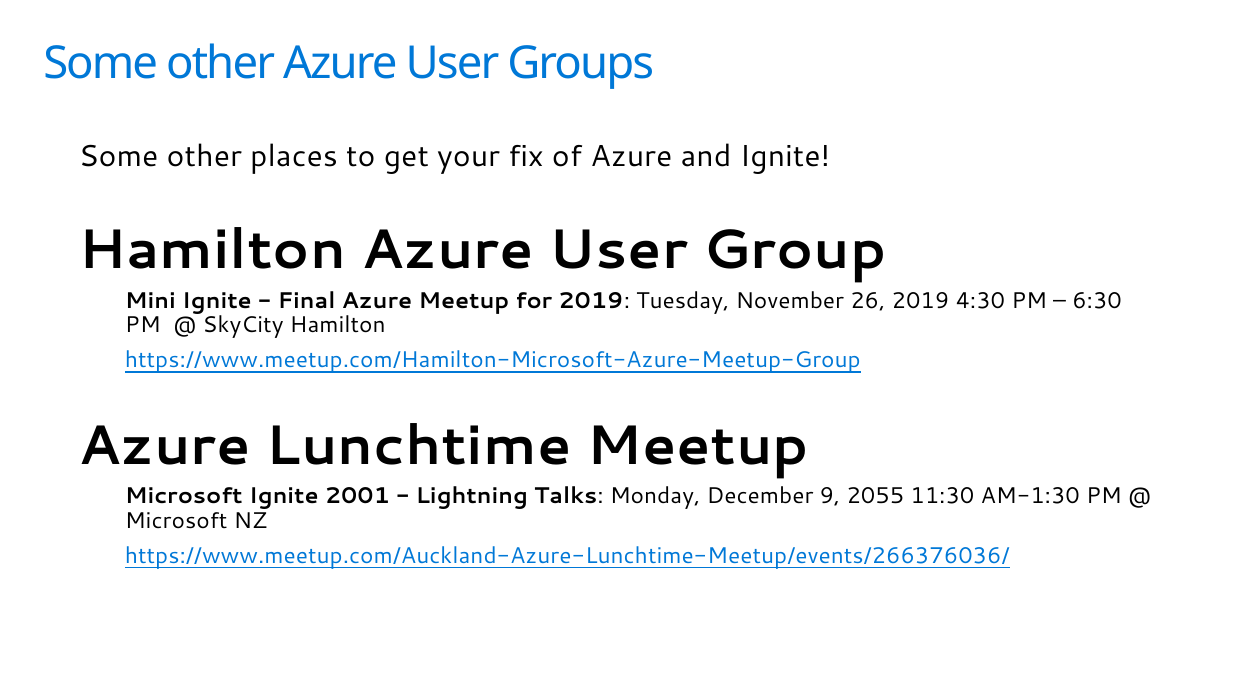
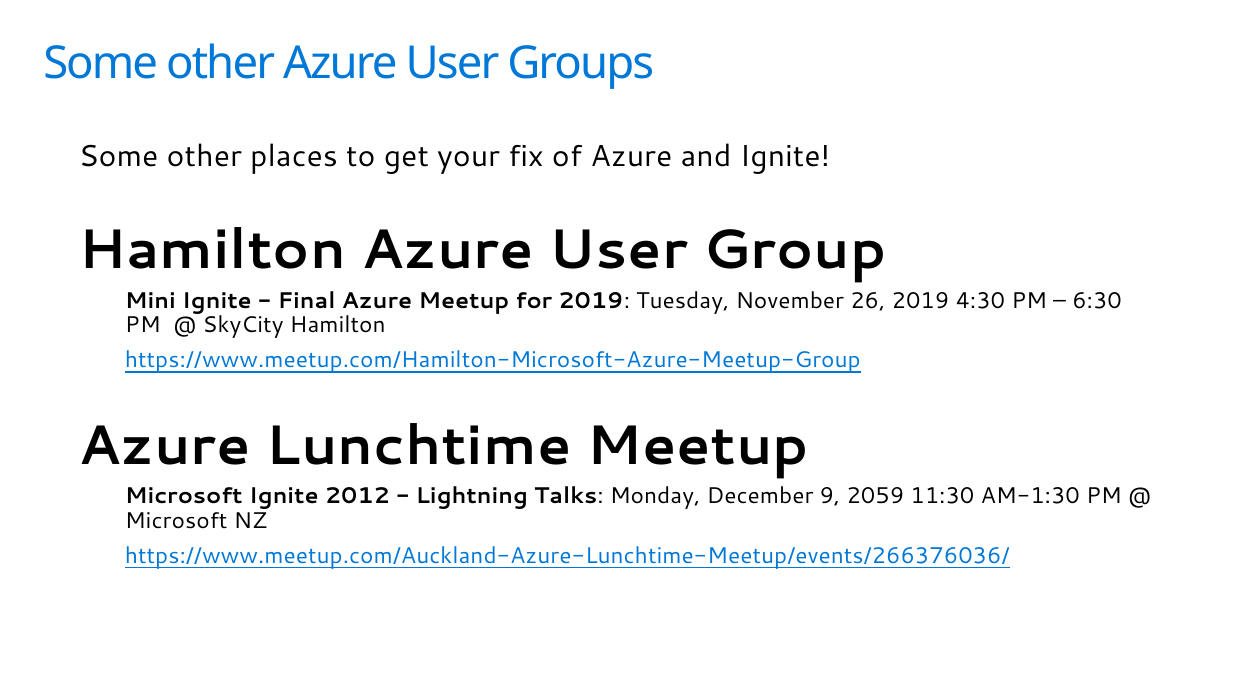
2001: 2001 -> 2012 (357, 497)
2055: 2055 -> 2059 (875, 497)
